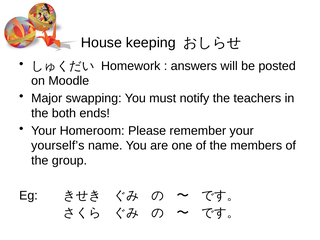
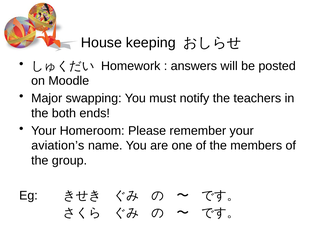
yourself’s: yourself’s -> aviation’s (58, 146)
